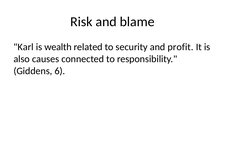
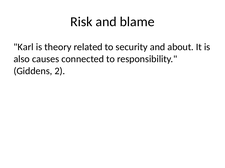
wealth: wealth -> theory (58, 47)
profit: profit -> about (181, 47)
6: 6 -> 2 (60, 71)
